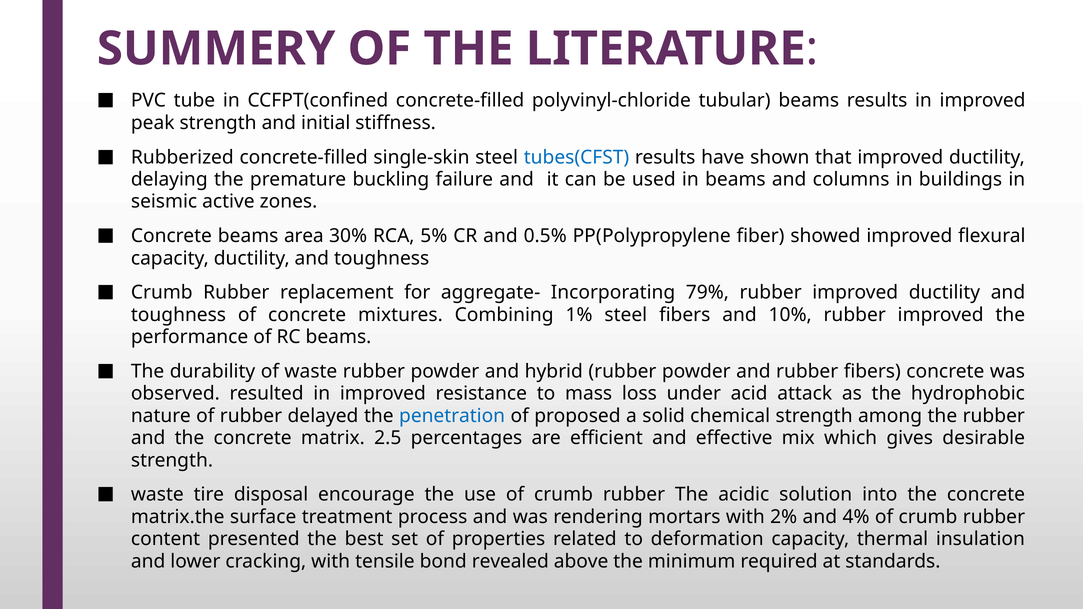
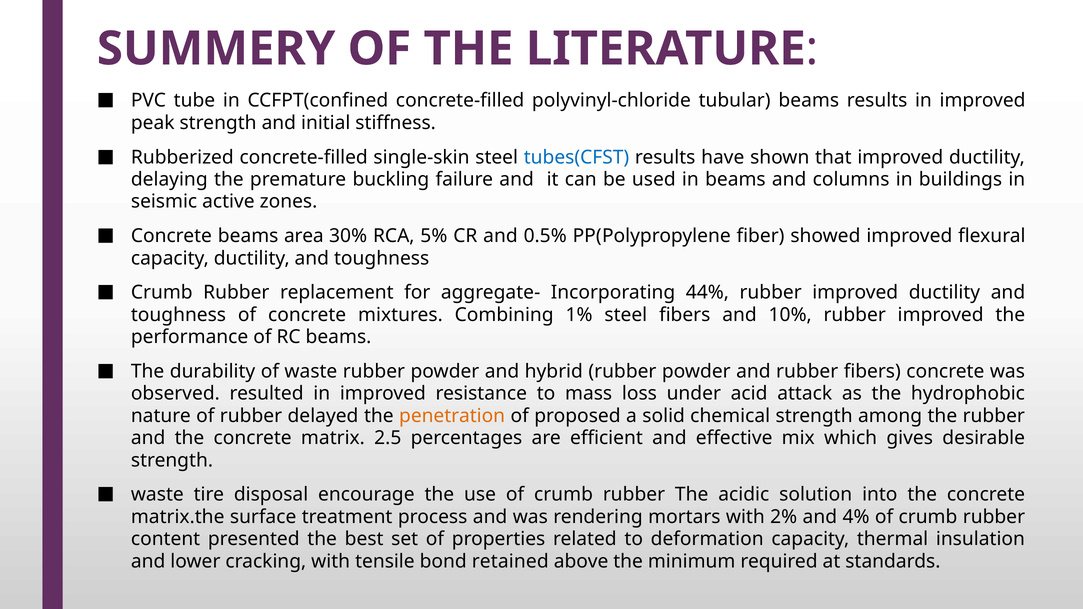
79%: 79% -> 44% (707, 293)
penetration colour: blue -> orange (452, 416)
revealed: revealed -> retained (510, 561)
